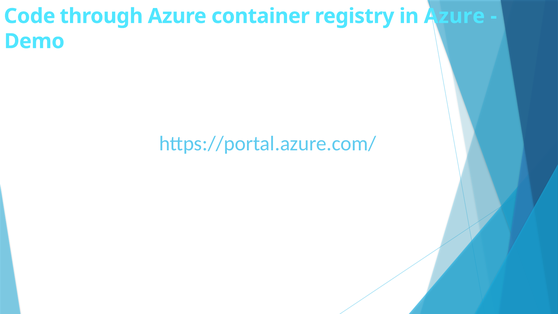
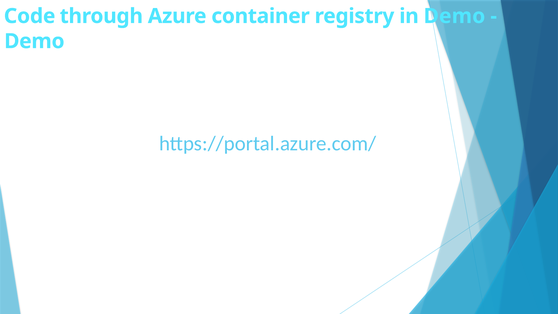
in Azure: Azure -> Demo (454, 16)
